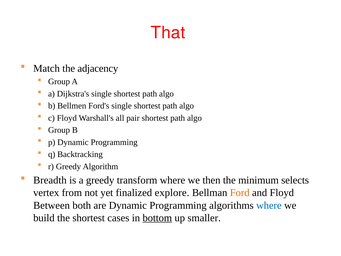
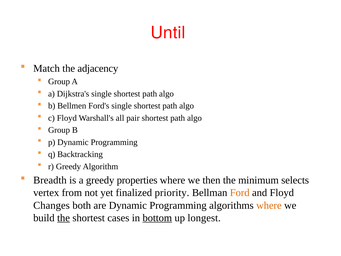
That: That -> Until (168, 33)
transform: transform -> properties (137, 180)
explore: explore -> priority (172, 193)
Between: Between -> Changes (52, 205)
where colour: blue -> orange (269, 205)
the underline: none -> present (64, 218)
smaller: smaller -> longest (204, 218)
